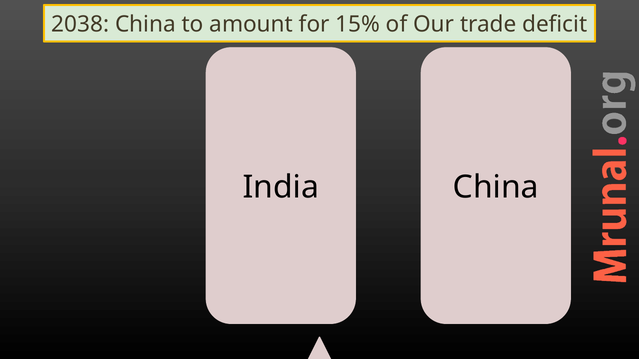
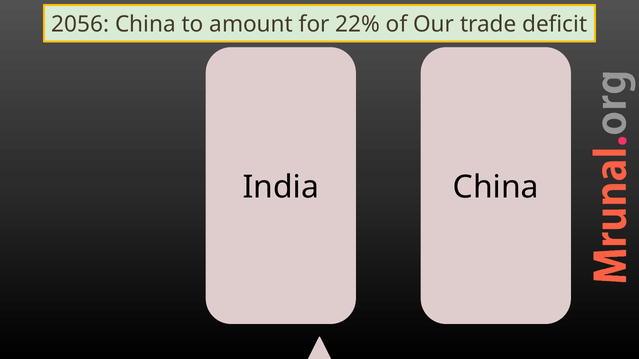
2038: 2038 -> 2056 (80, 24)
15%: 15% -> 22% (358, 24)
